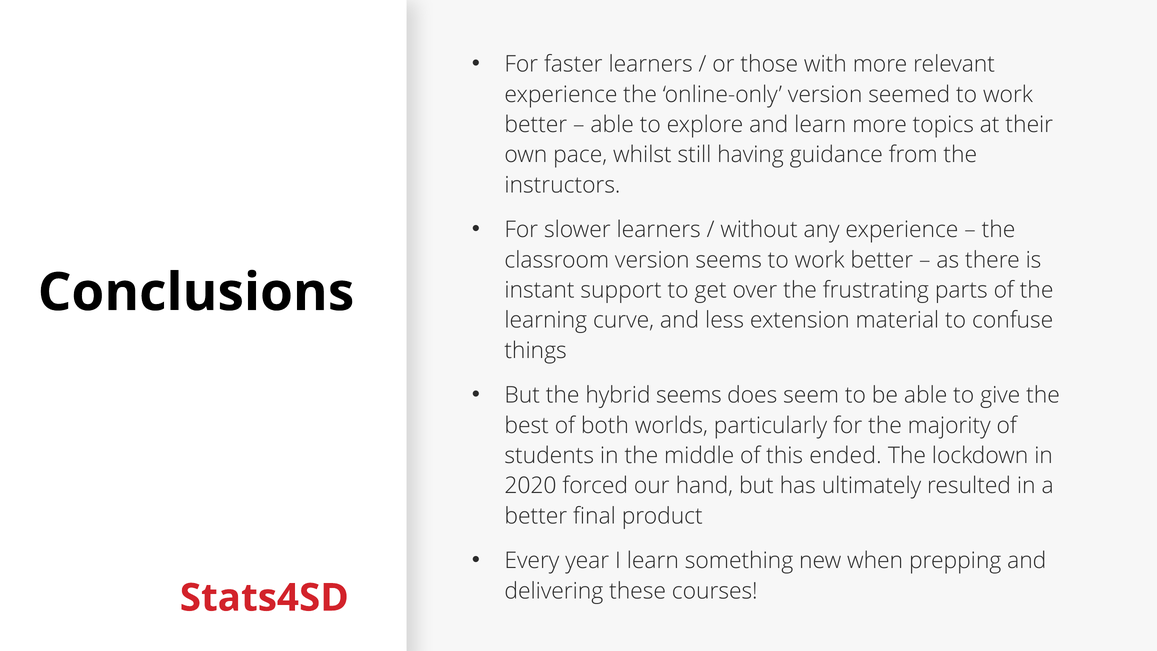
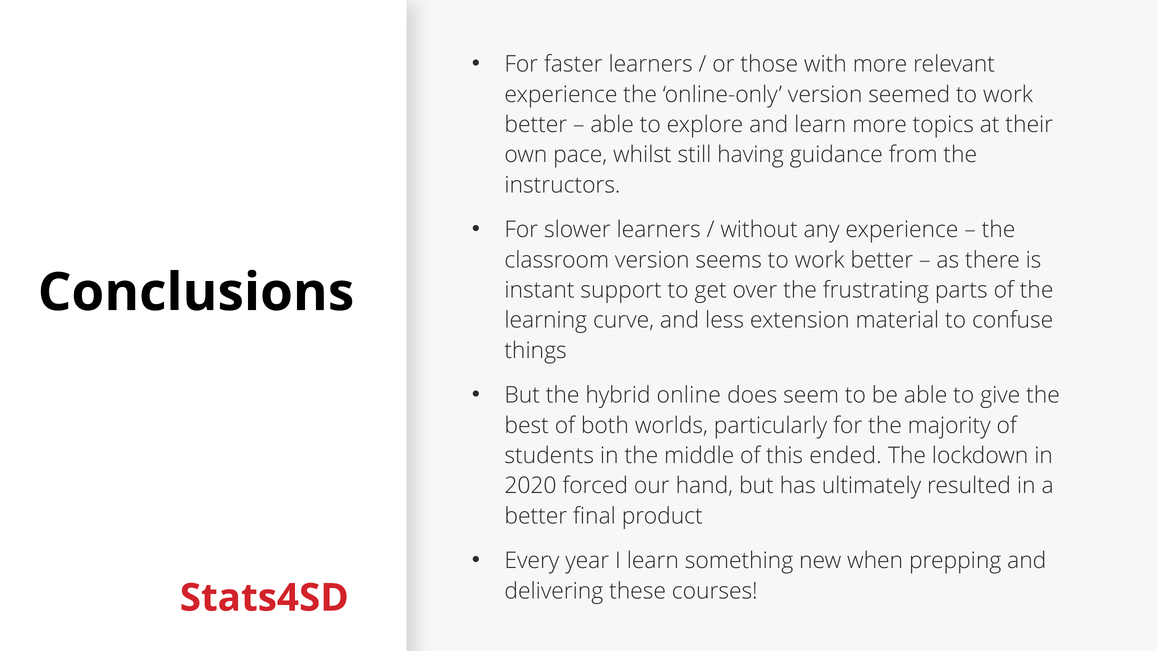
hybrid seems: seems -> online (689, 395)
